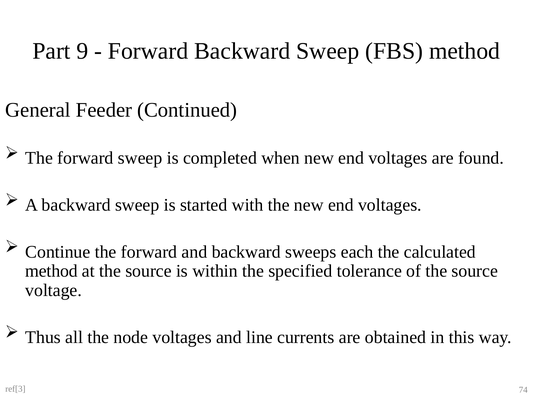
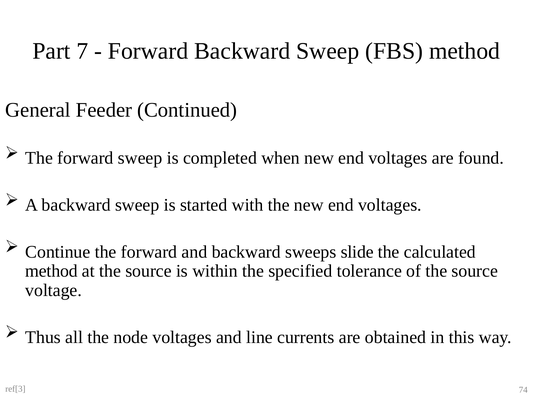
9: 9 -> 7 (82, 51)
each: each -> slide (357, 252)
